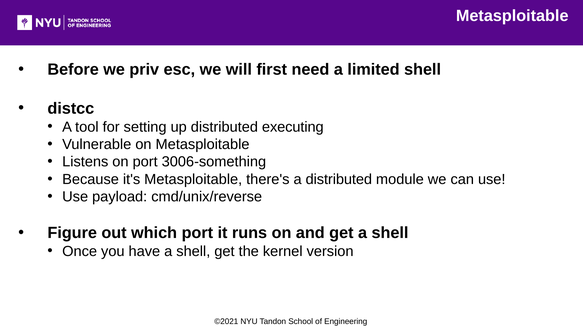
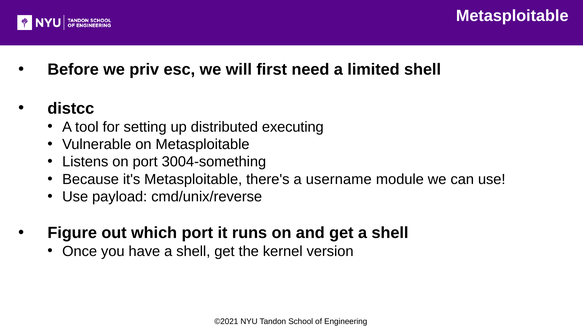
3006-something: 3006-something -> 3004-something (214, 162)
a distributed: distributed -> username (339, 179)
